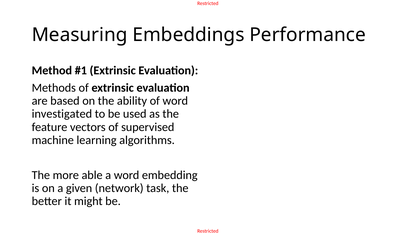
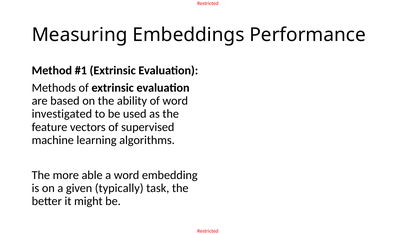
network: network -> typically (119, 188)
